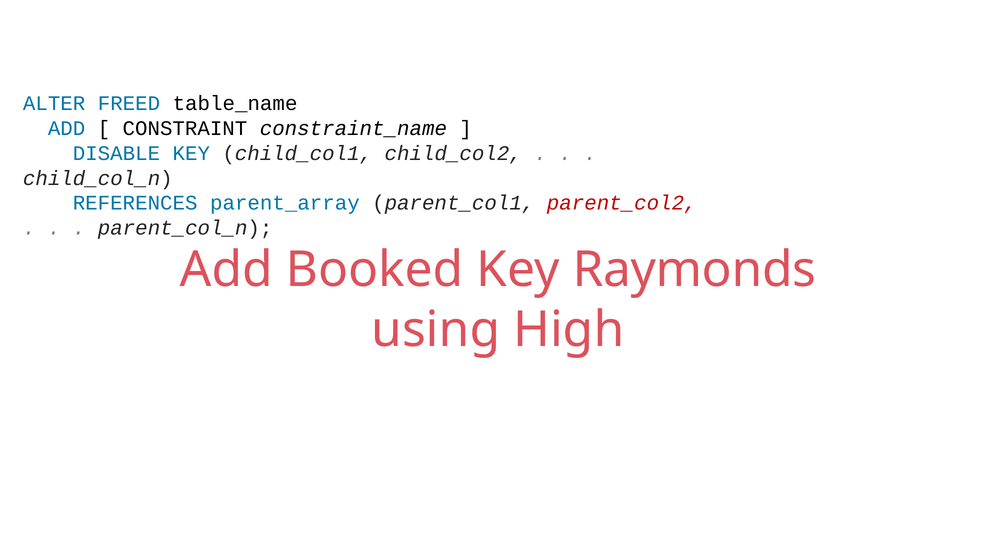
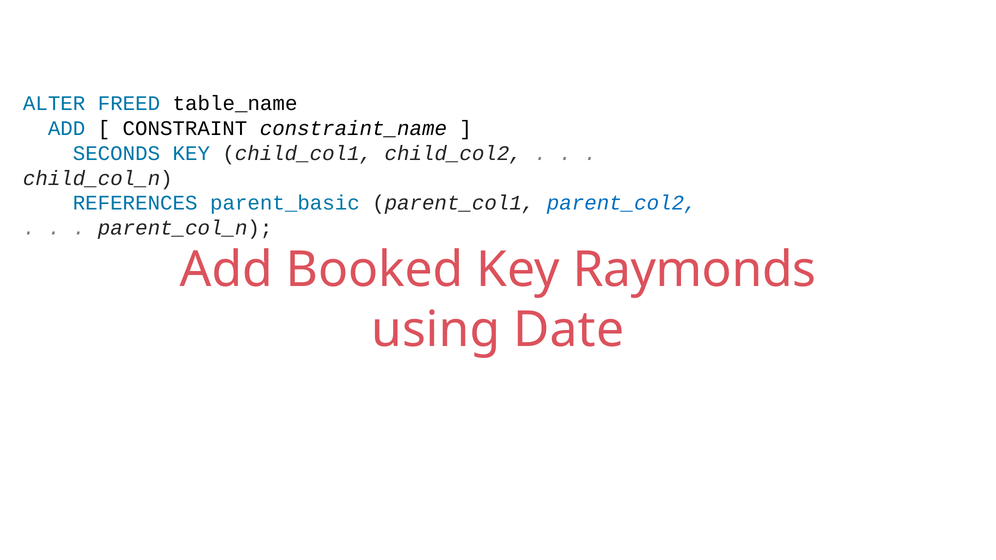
DISABLE: DISABLE -> SECONDS (116, 153)
parent_array: parent_array -> parent_basic (285, 203)
parent_col2 colour: red -> blue (622, 203)
High: High -> Date (569, 330)
